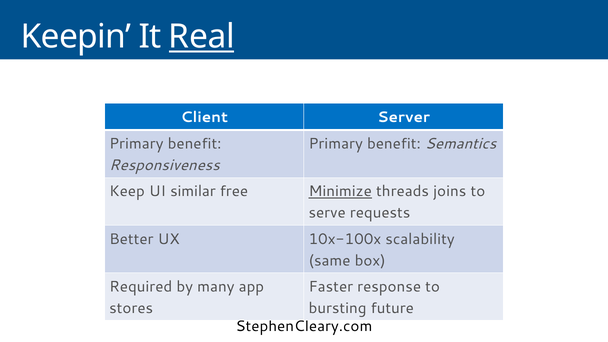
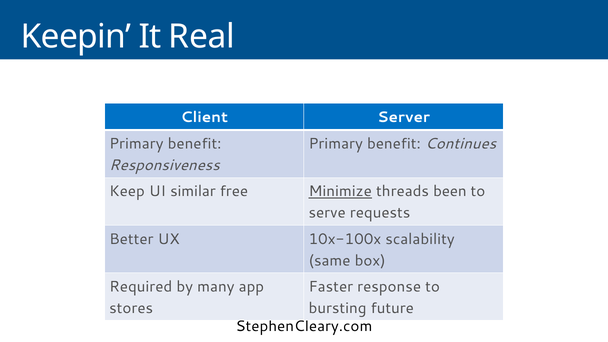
Real underline: present -> none (202, 37)
Semantics: Semantics -> Continues (461, 144)
joins: joins -> been (450, 191)
